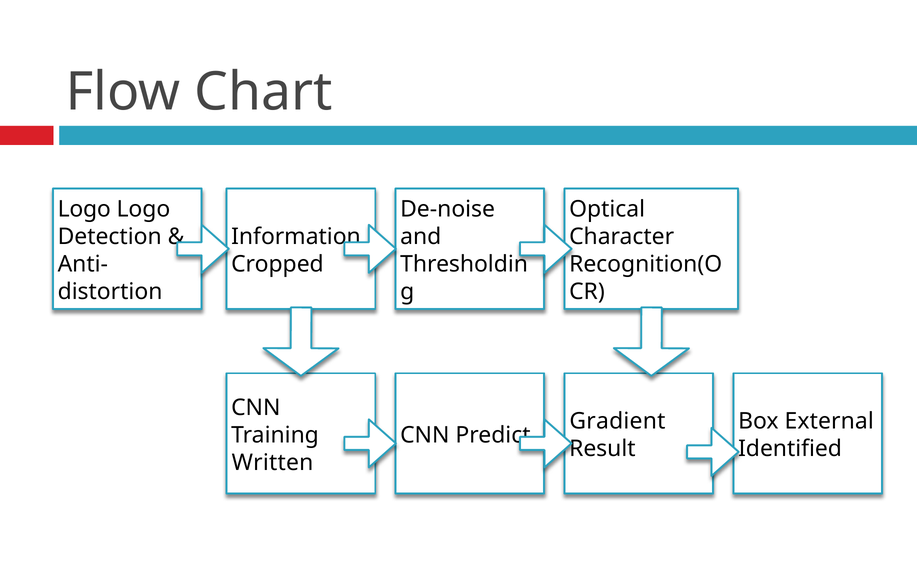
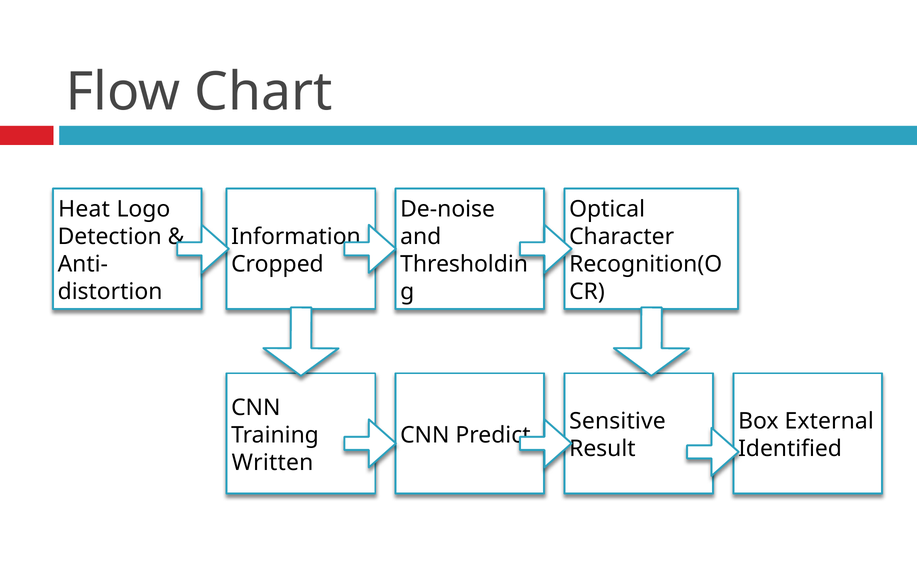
Logo: Logo -> Heat (84, 209)
Gradient: Gradient -> Sensitive (617, 421)
